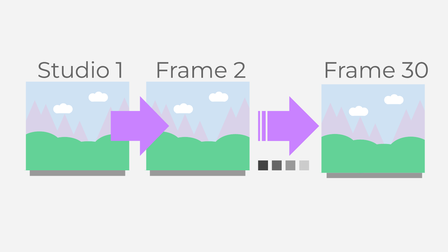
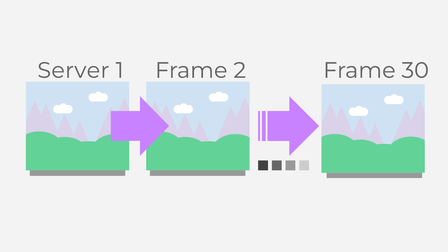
Studio: Studio -> Server (73, 70)
